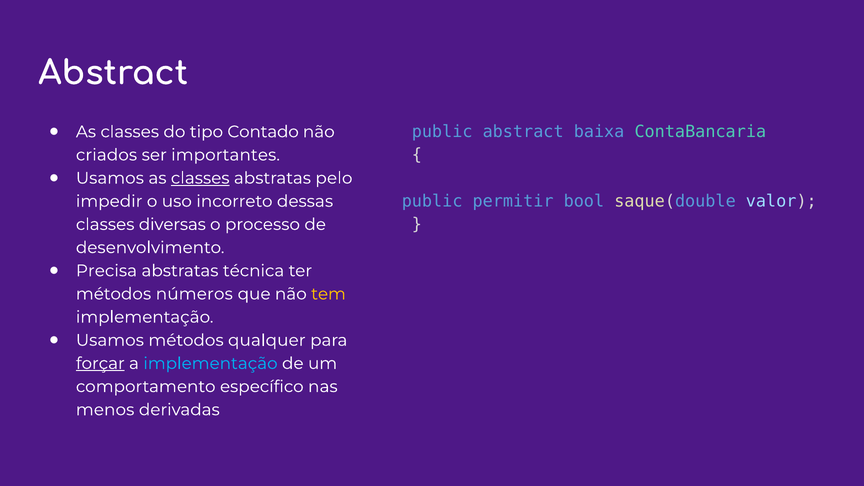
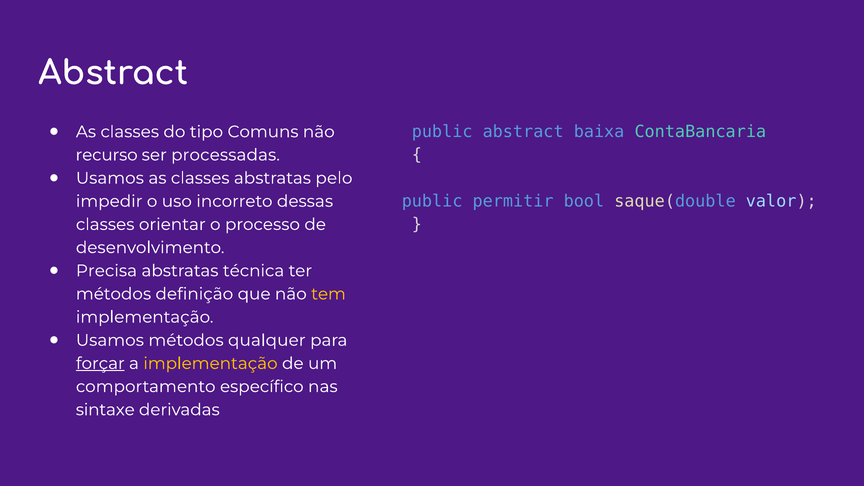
Contado: Contado -> Comuns (263, 132)
criados: criados -> recurso (107, 155)
importantes: importantes -> processadas (226, 155)
classes underline: present -> none (200, 178)
diversas: diversas -> orientar (172, 224)
números: números -> definição (194, 294)
implementação colour: light blue -> yellow (210, 363)
menos: menos -> sintaxe (105, 410)
